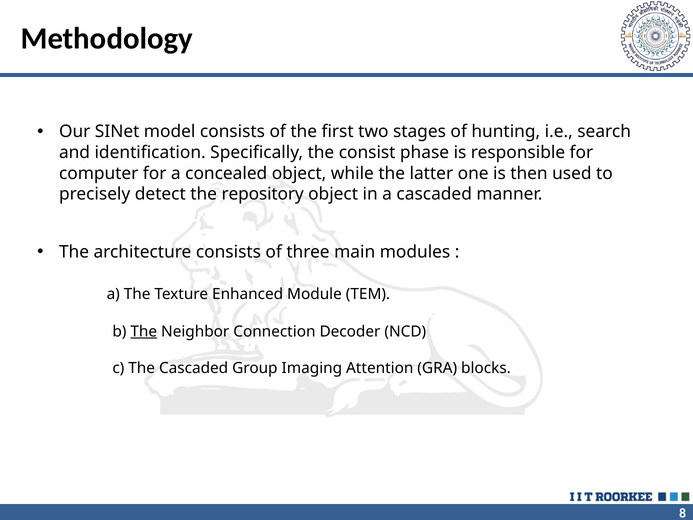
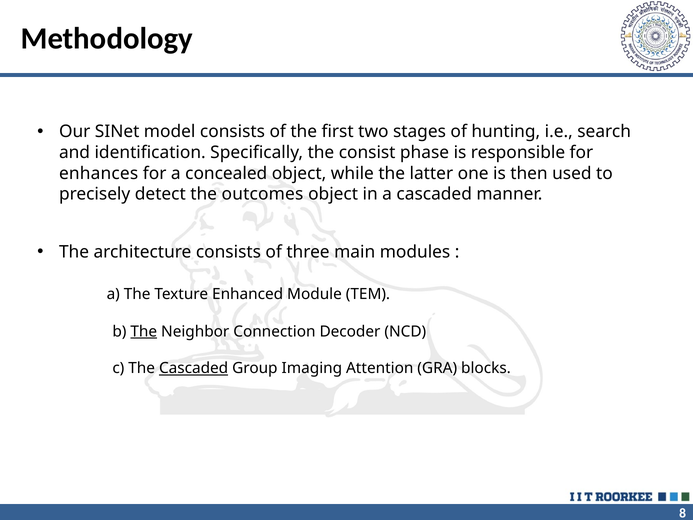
computer: computer -> enhances (99, 173)
repository: repository -> outcomes (262, 194)
Cascaded underline: none -> present (194, 368)
